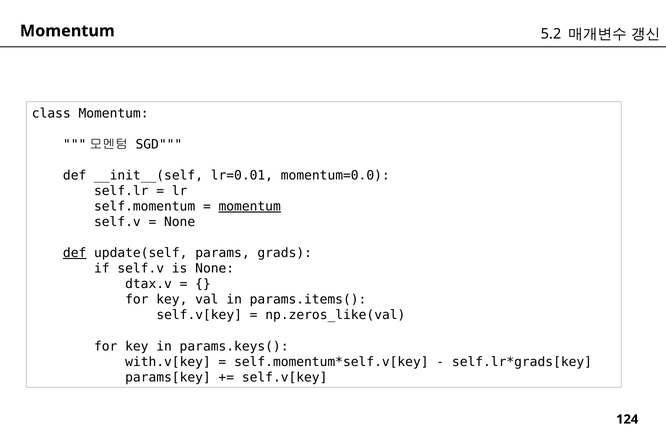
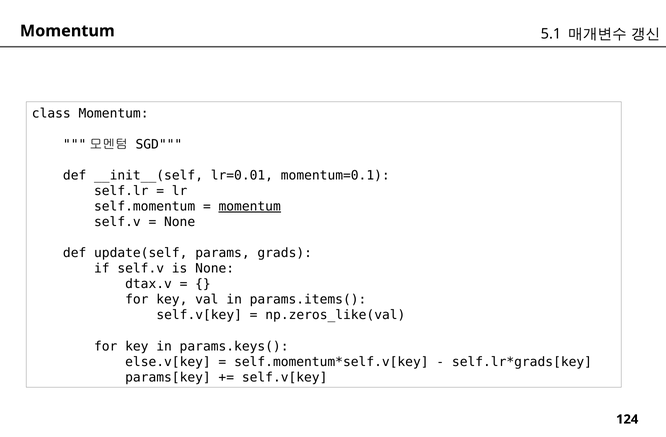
5.2: 5.2 -> 5.1 (551, 34)
momentum=0.0: momentum=0.0 -> momentum=0.1 (335, 176)
def underline: present -> none (75, 253)
with.v[key: with.v[key -> else.v[key (168, 362)
